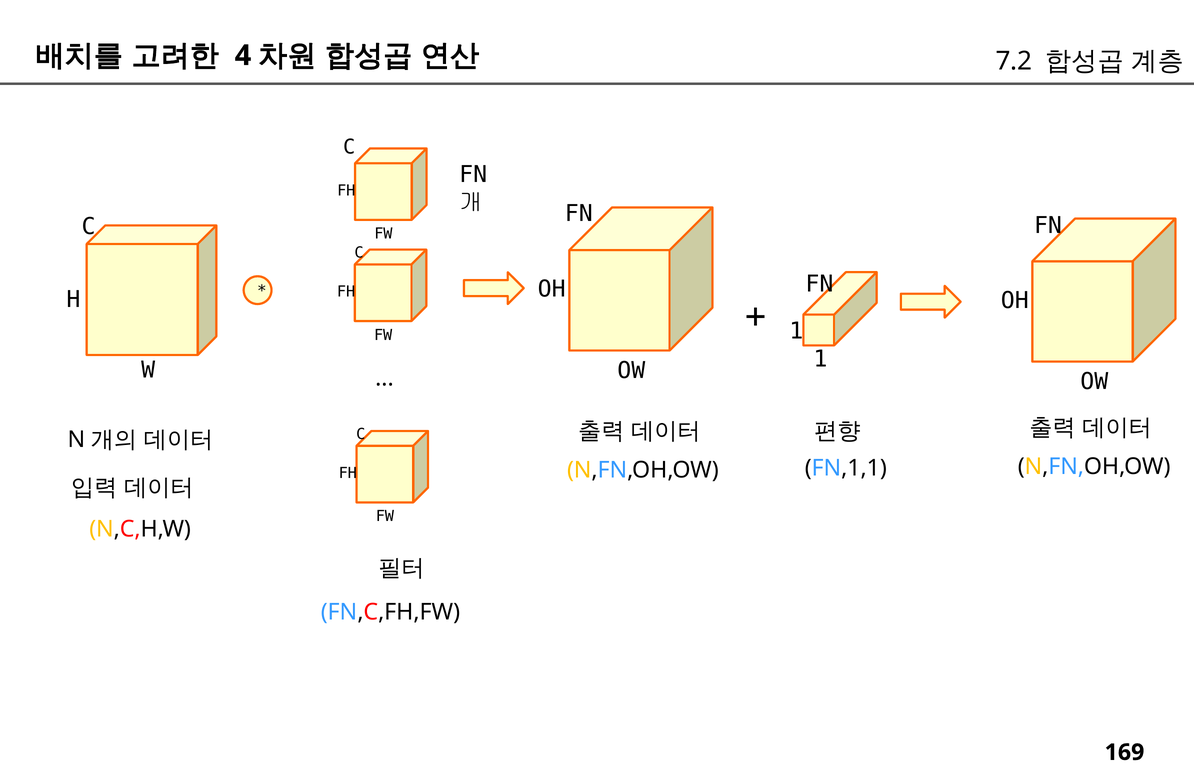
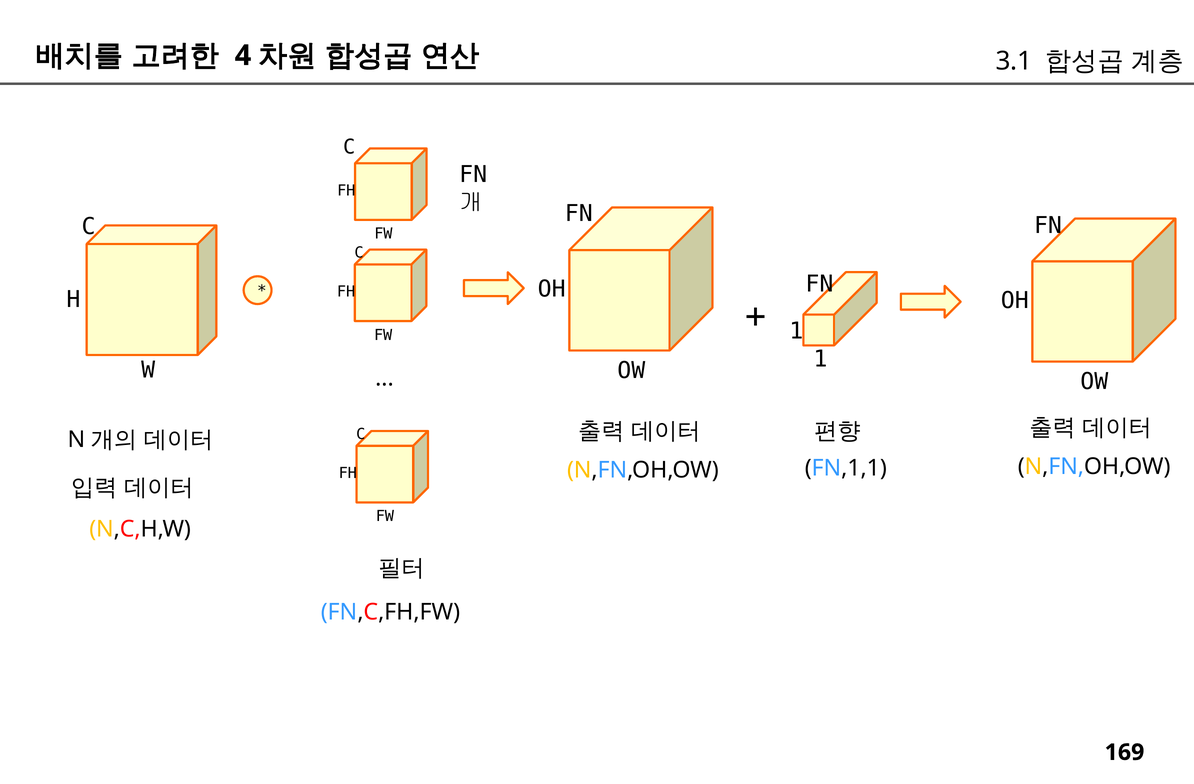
7.2: 7.2 -> 3.1 (1014, 61)
